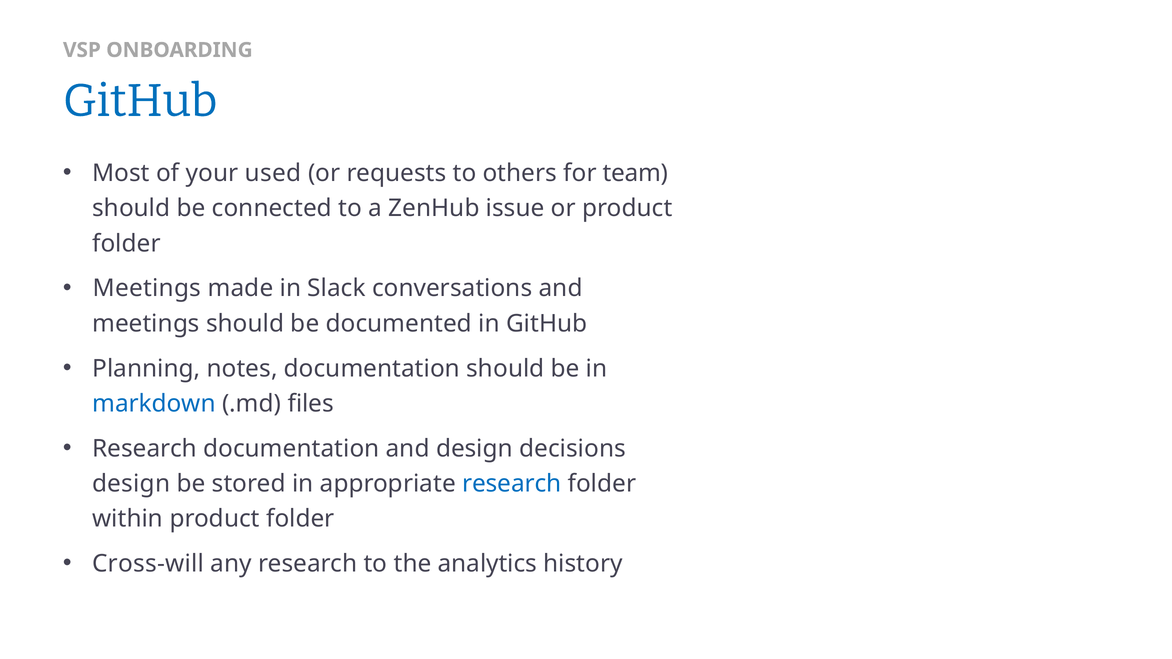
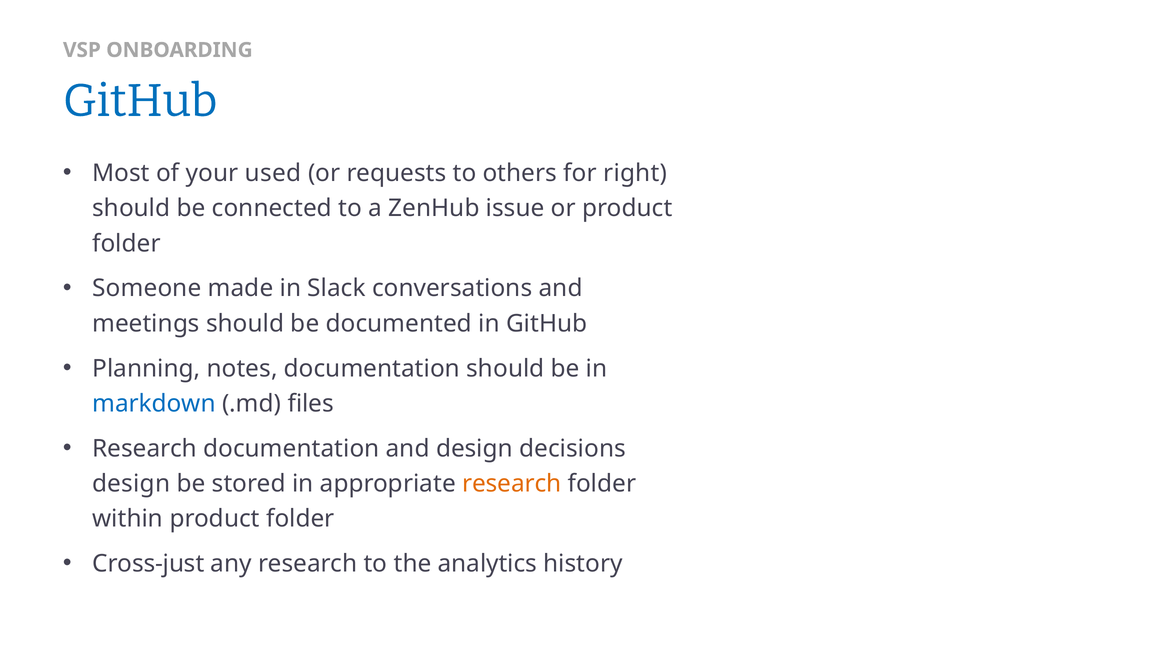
team: team -> right (635, 173)
Meetings: Meetings -> Someone (147, 289)
research colour: blue -> orange (512, 484)
Cross-will: Cross-will -> Cross-just (148, 564)
